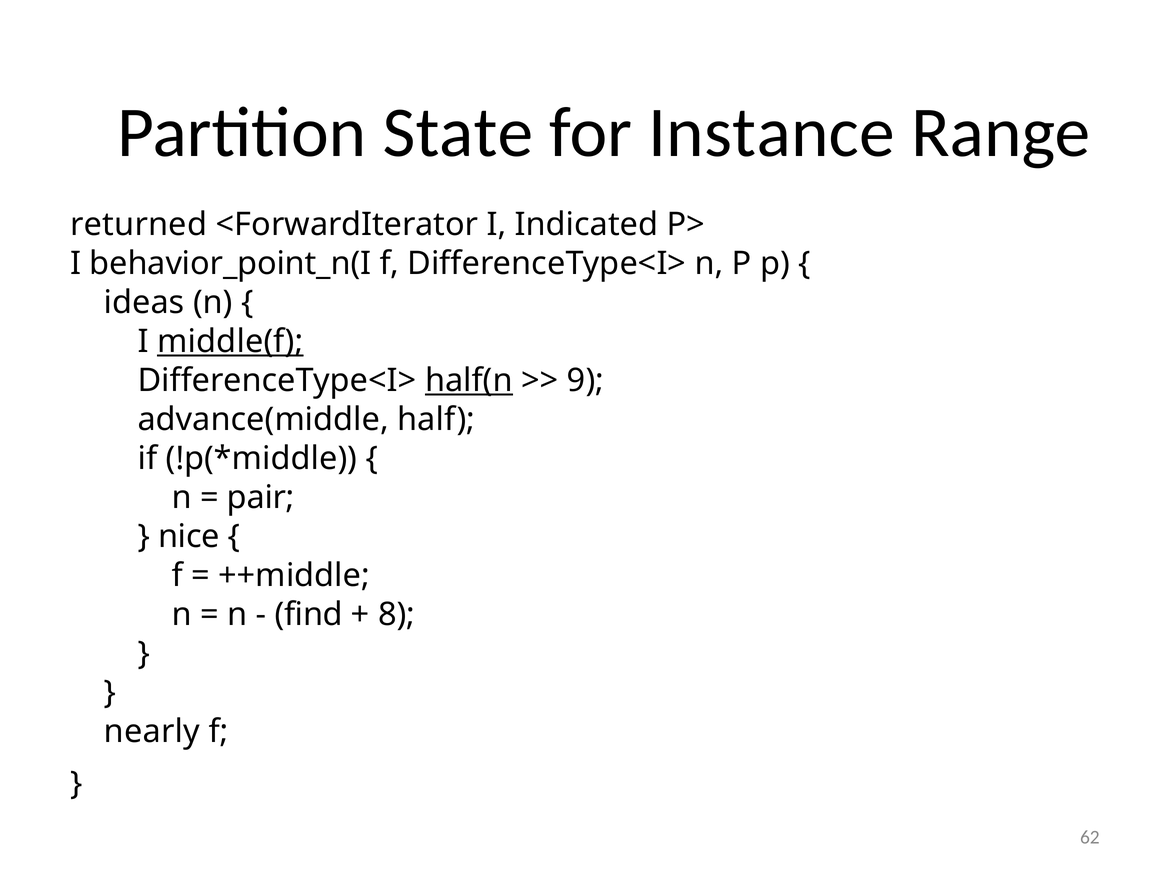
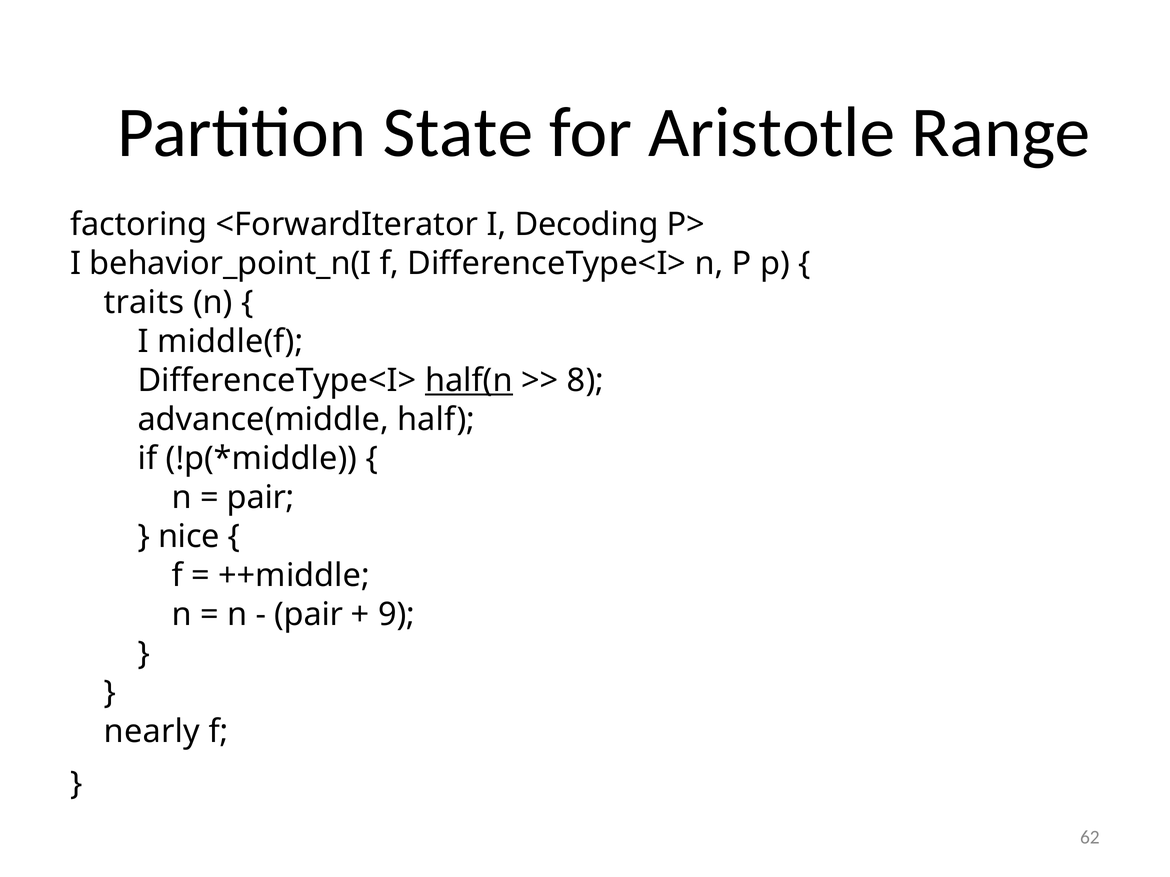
Instance: Instance -> Aristotle (772, 133)
returned: returned -> factoring (139, 225)
Indicated: Indicated -> Decoding (587, 225)
ideas: ideas -> traits (144, 303)
middle(f underline: present -> none (230, 342)
9: 9 -> 8 (586, 381)
find: find -> pair (309, 615)
8: 8 -> 9 (397, 615)
